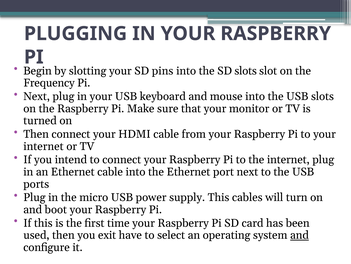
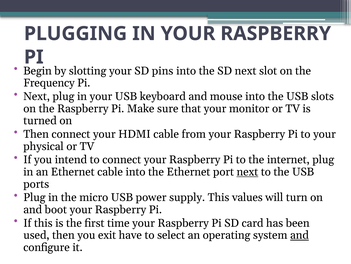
SD slots: slots -> next (246, 71)
internet: internet -> physical (44, 146)
next underline: none -> present (247, 171)
cables: cables -> values (247, 197)
